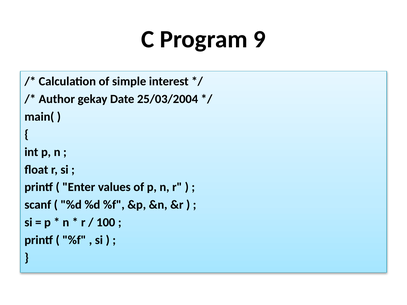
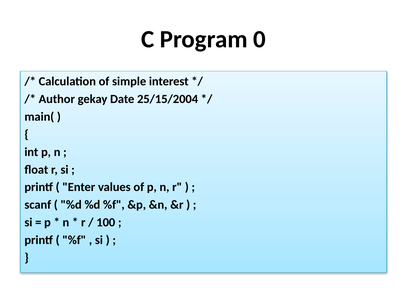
9: 9 -> 0 (260, 39)
25/03/2004: 25/03/2004 -> 25/15/2004 (168, 99)
